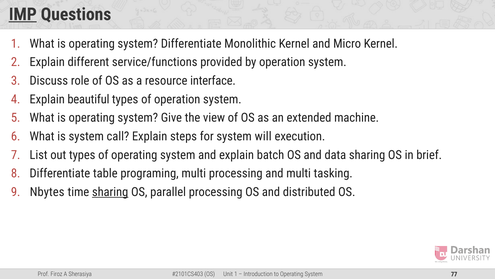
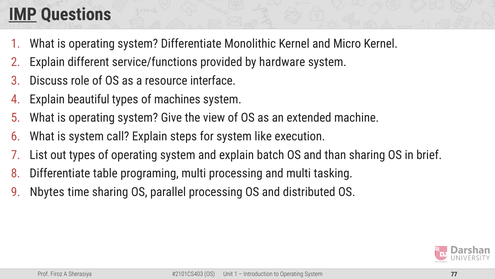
by operation: operation -> hardware (282, 62)
of operation: operation -> machines (177, 99)
will: will -> like (263, 136)
data: data -> than (335, 155)
sharing underline: present -> none (110, 192)
